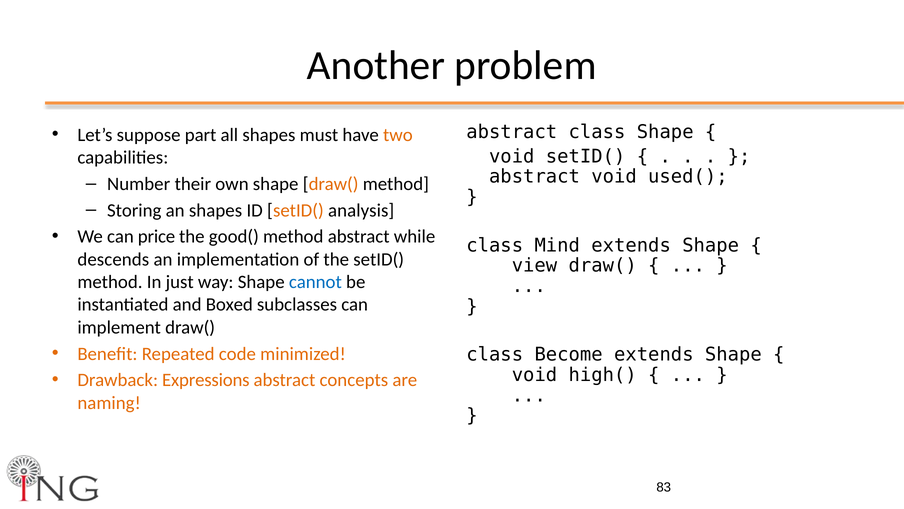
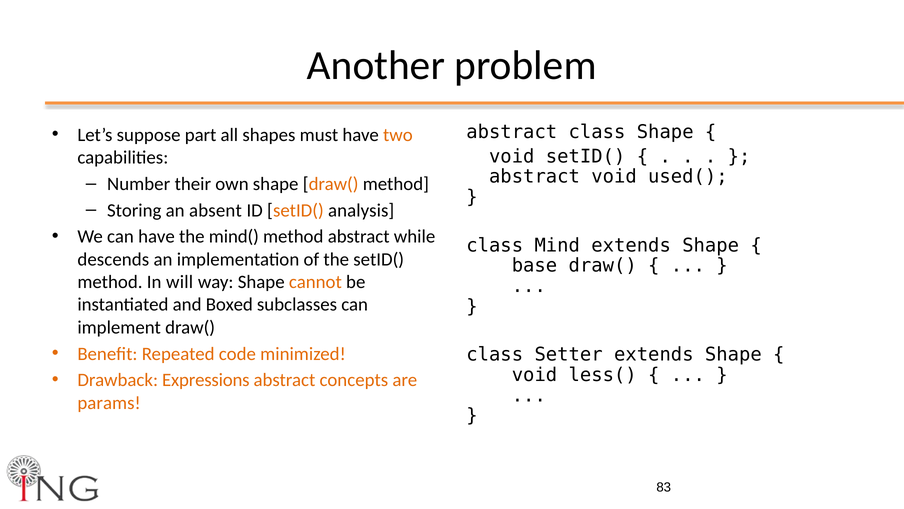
an shapes: shapes -> absent (215, 210)
can price: price -> have (156, 237)
good(: good( -> mind( (234, 237)
view: view -> base (534, 265)
just: just -> will (180, 282)
cannot colour: blue -> orange (315, 282)
Become: Become -> Setter (569, 354)
high(: high( -> less( (603, 375)
naming: naming -> params (109, 402)
